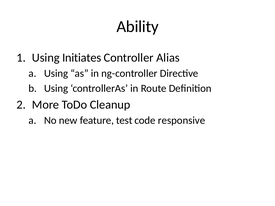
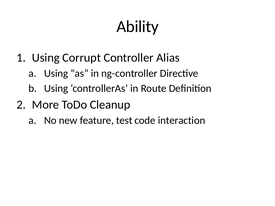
Initiates: Initiates -> Corrupt (82, 58)
responsive: responsive -> interaction (182, 121)
